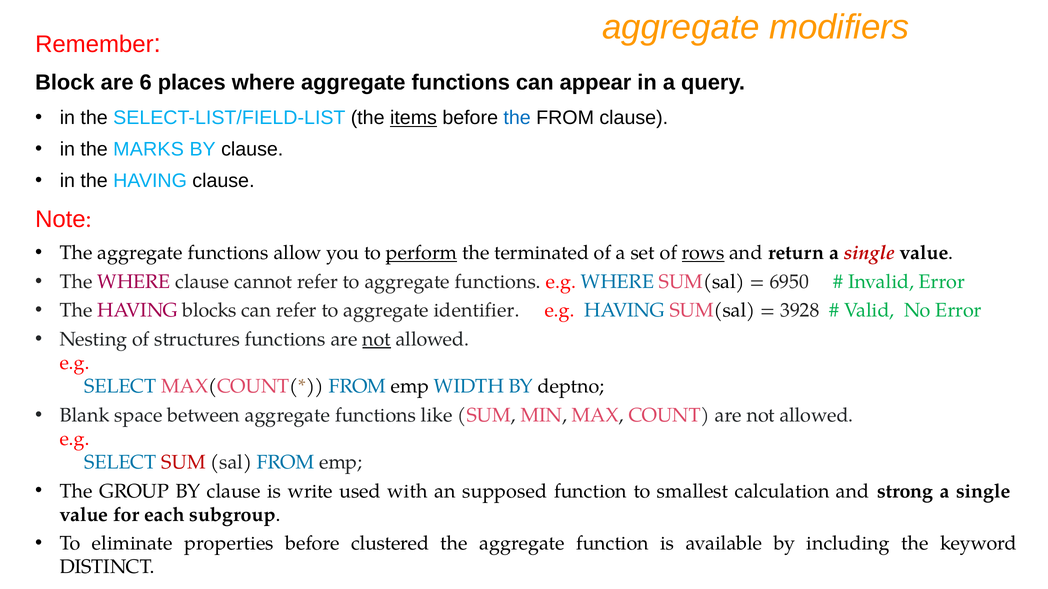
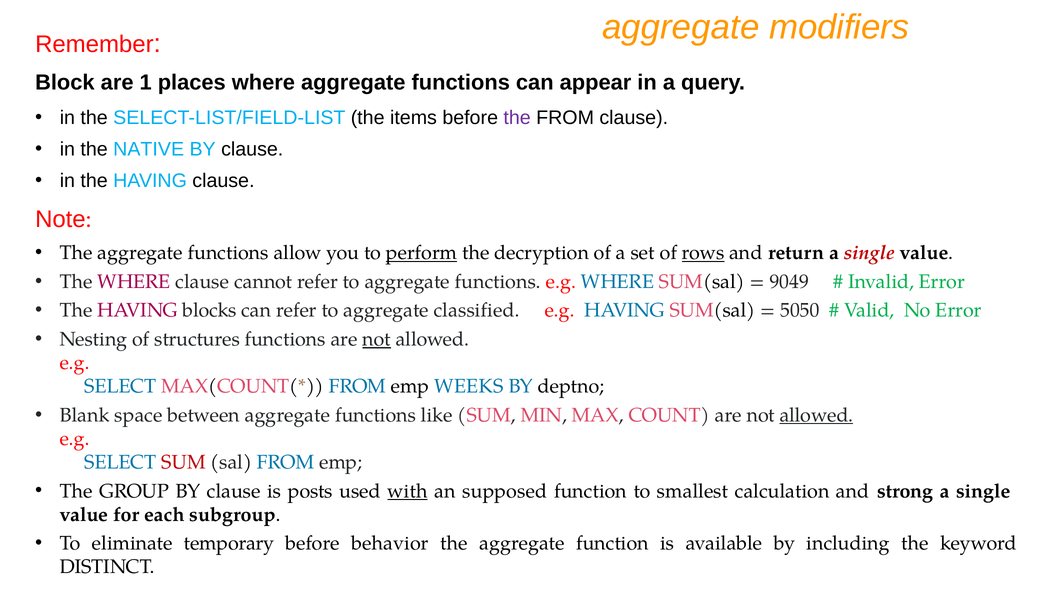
6: 6 -> 1 (146, 83)
items underline: present -> none (413, 118)
the colour: blue -> purple (517, 118)
MARKS: MARKS -> NATIVE (149, 149)
terminated: terminated -> decryption (542, 253)
6950: 6950 -> 9049 (789, 282)
identifier: identifier -> classified (477, 311)
3928: 3928 -> 5050 (800, 311)
WIDTH: WIDTH -> WEEKS (469, 387)
allowed underline: none -> present (816, 416)
write: write -> posts (310, 491)
with underline: none -> present (407, 491)
properties: properties -> temporary (229, 544)
clustered: clustered -> behavior (390, 544)
